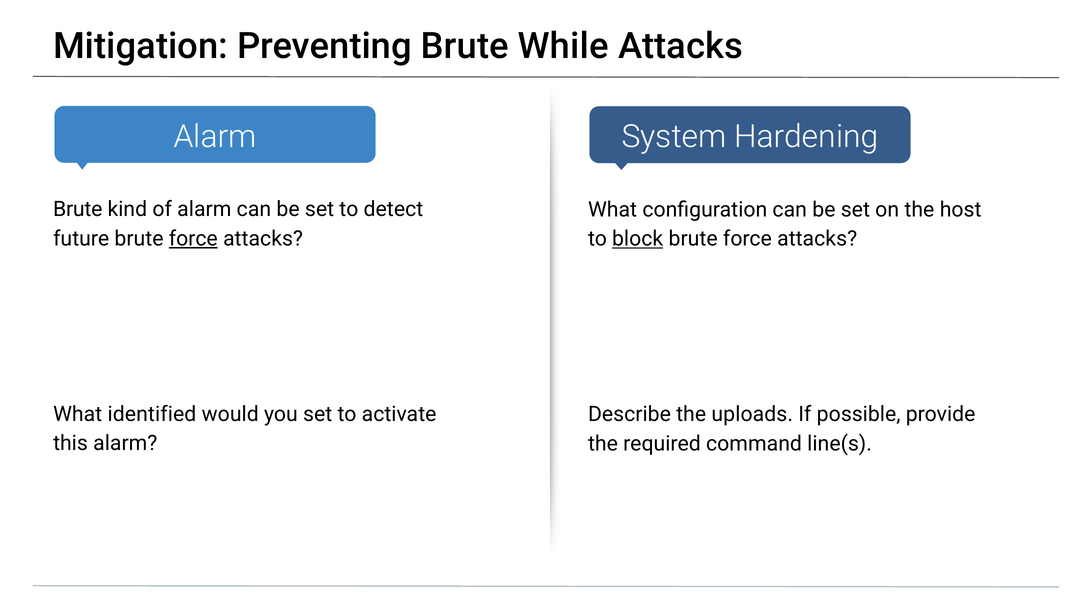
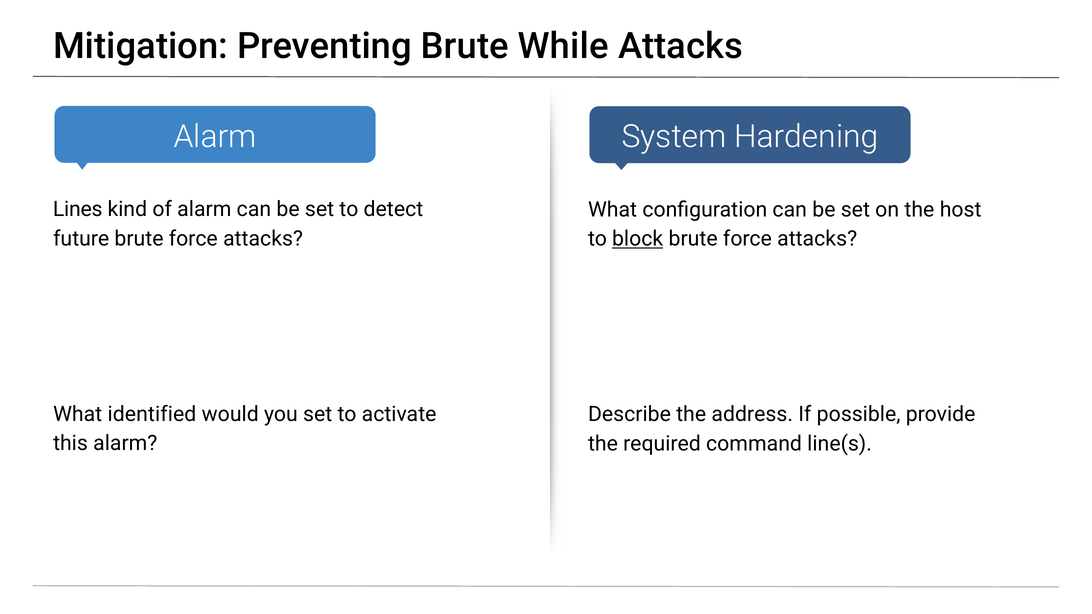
Brute: Brute -> Lines (78, 209)
force underline: present -> none (193, 239)
uploads: uploads -> address (752, 415)
